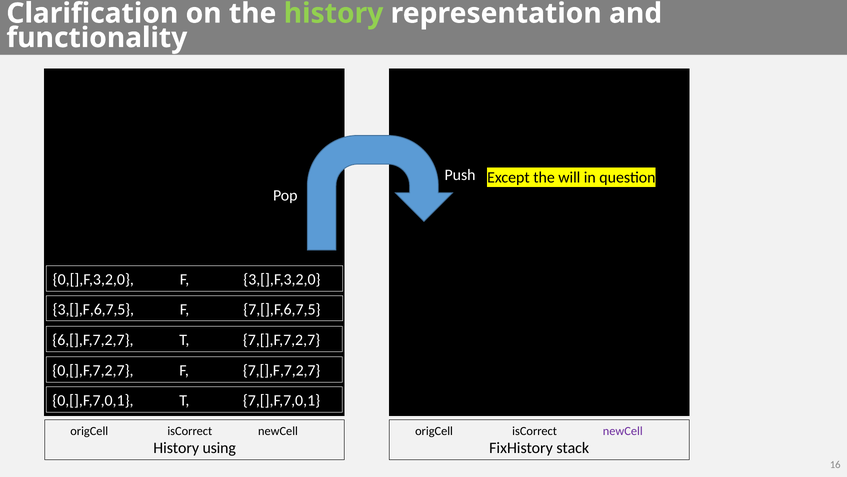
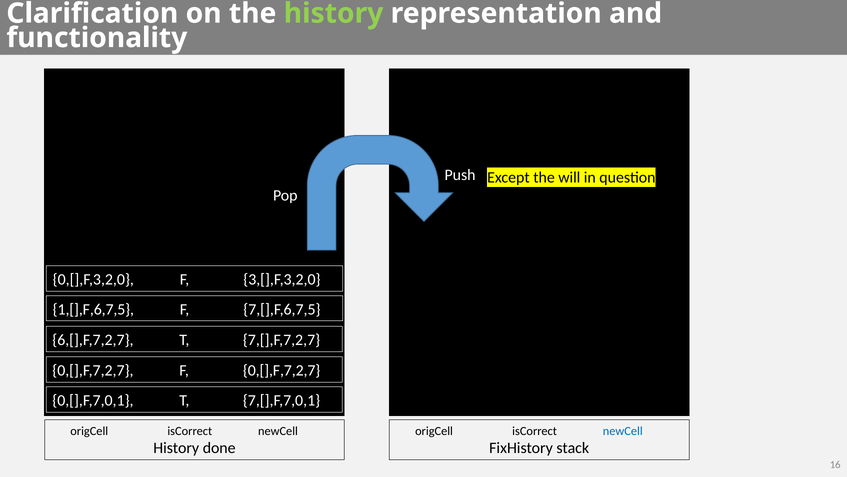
3,[],F,6,7,5: 3,[],F,6,7,5 -> 1,[],F,6,7,5 (93, 309)
F 7,[],F,7,2,7: 7,[],F,7,2,7 -> 0,[],F,7,2,7 (282, 370)
newCell colour: purple -> blue (623, 431)
using: using -> done (219, 448)
